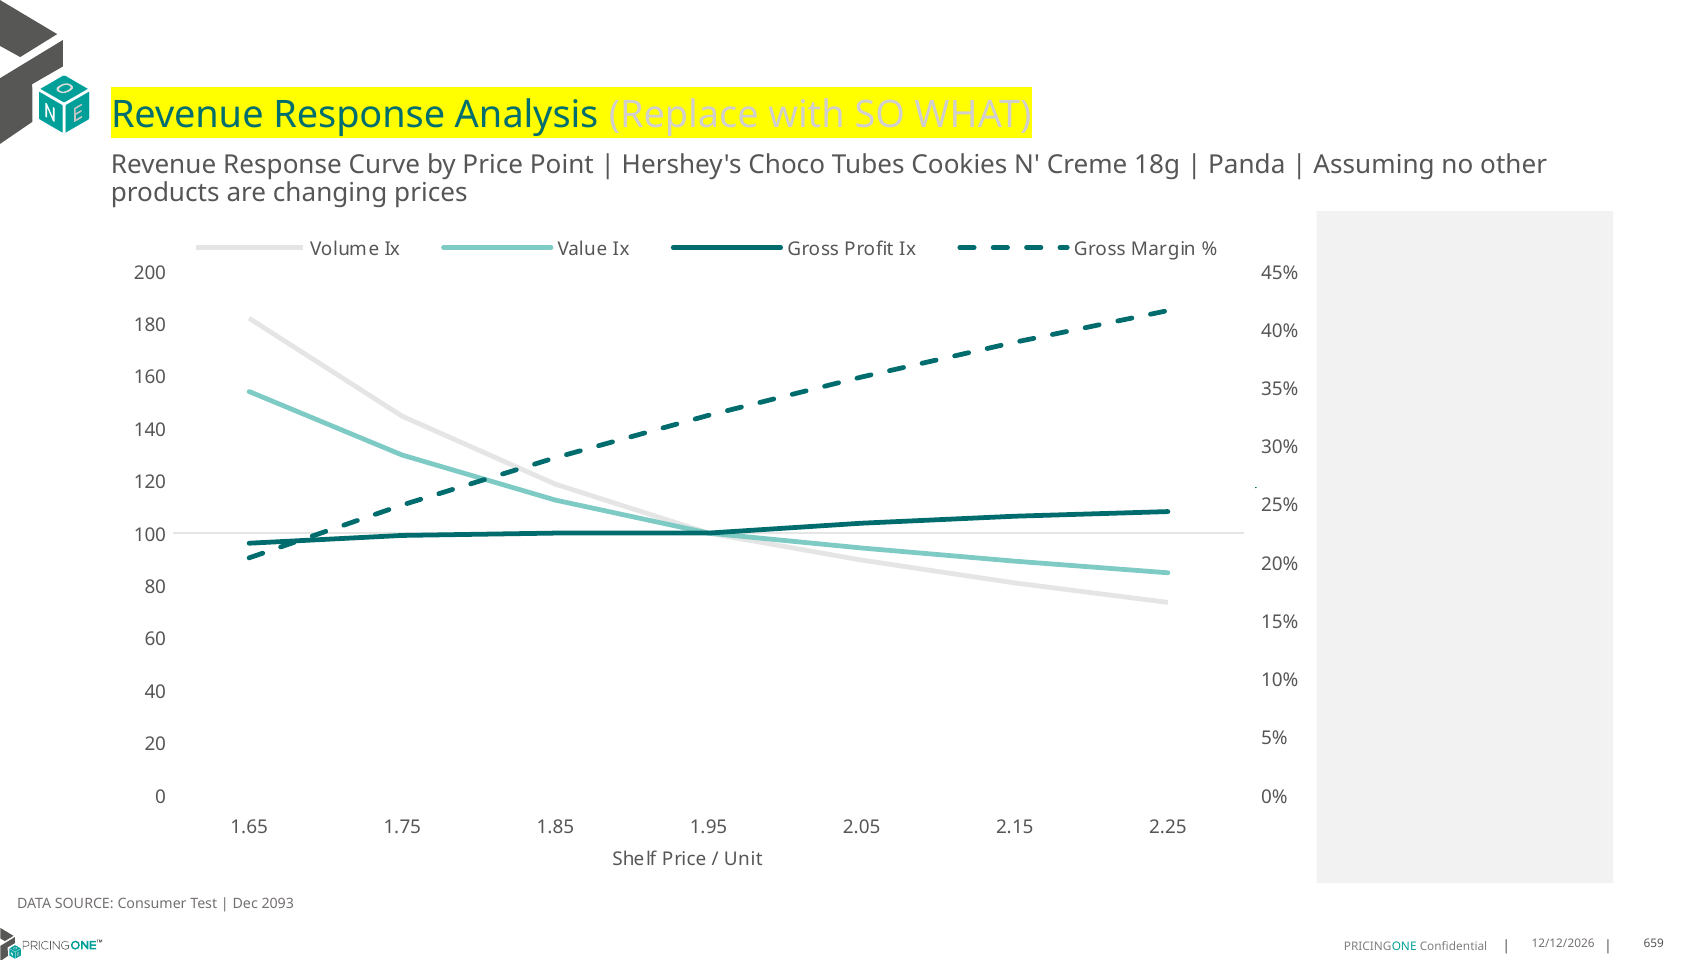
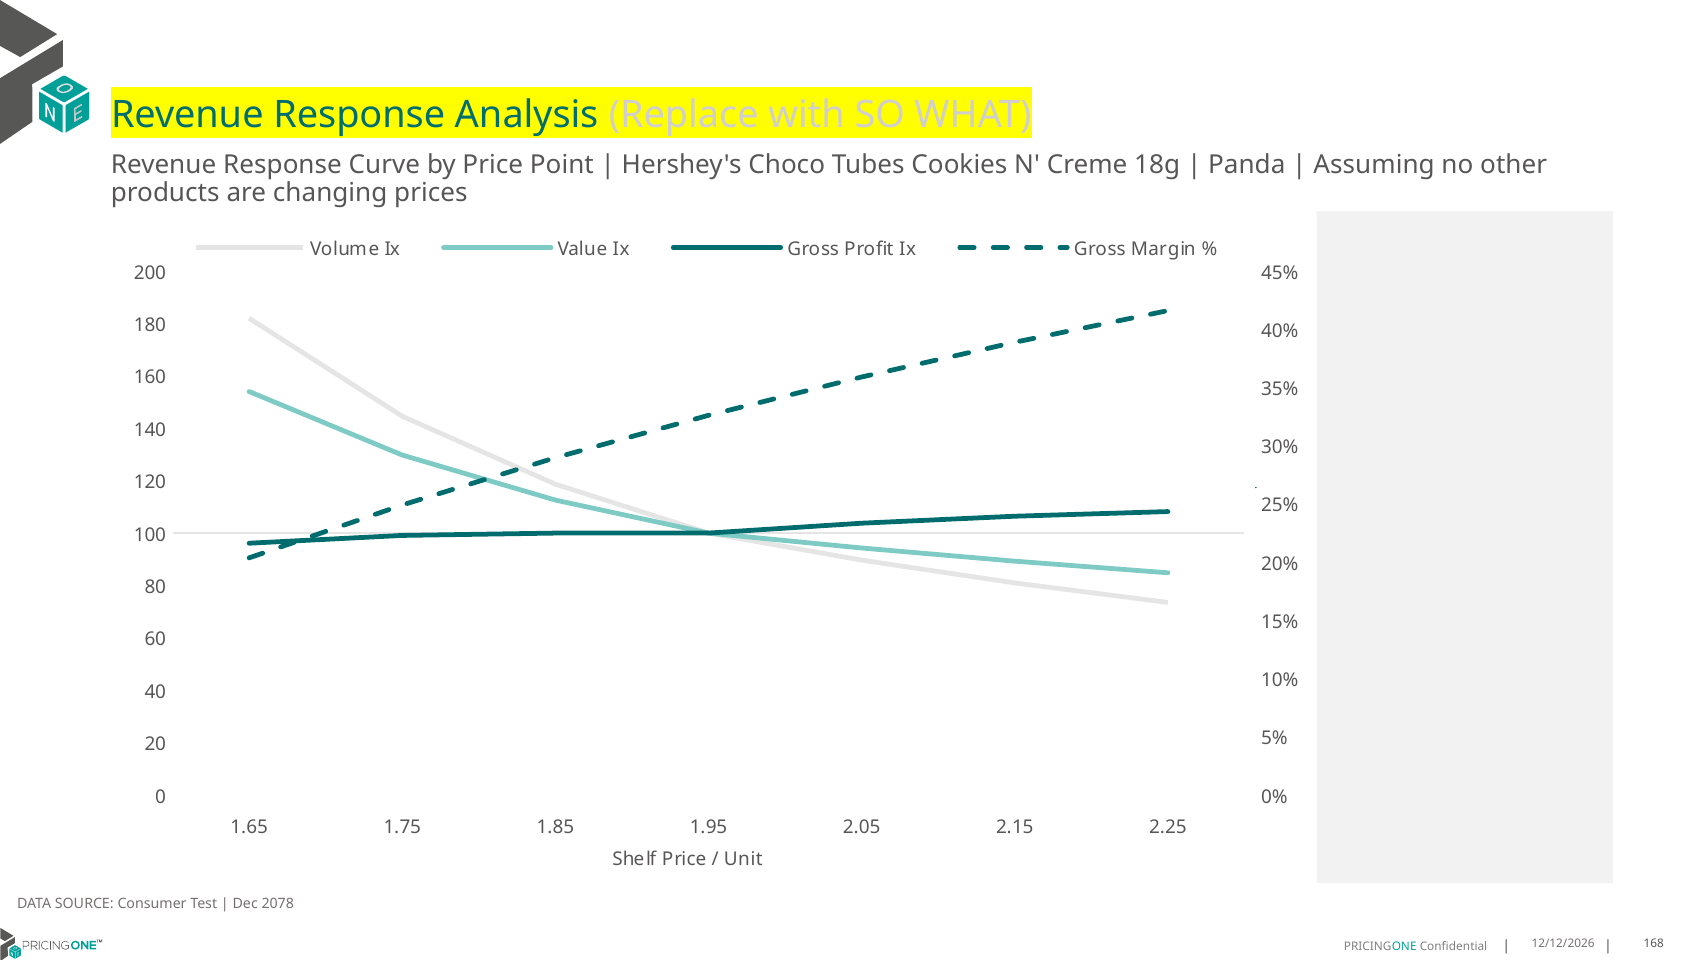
2093: 2093 -> 2078 (278, 904)
659: 659 -> 168 (1654, 944)
